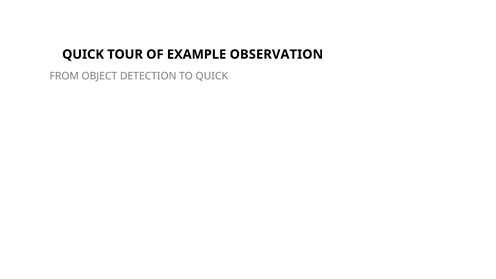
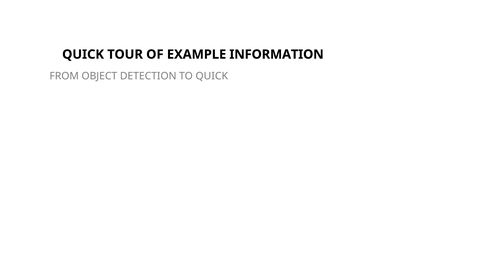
OBSERVATION: OBSERVATION -> INFORMATION (277, 54)
